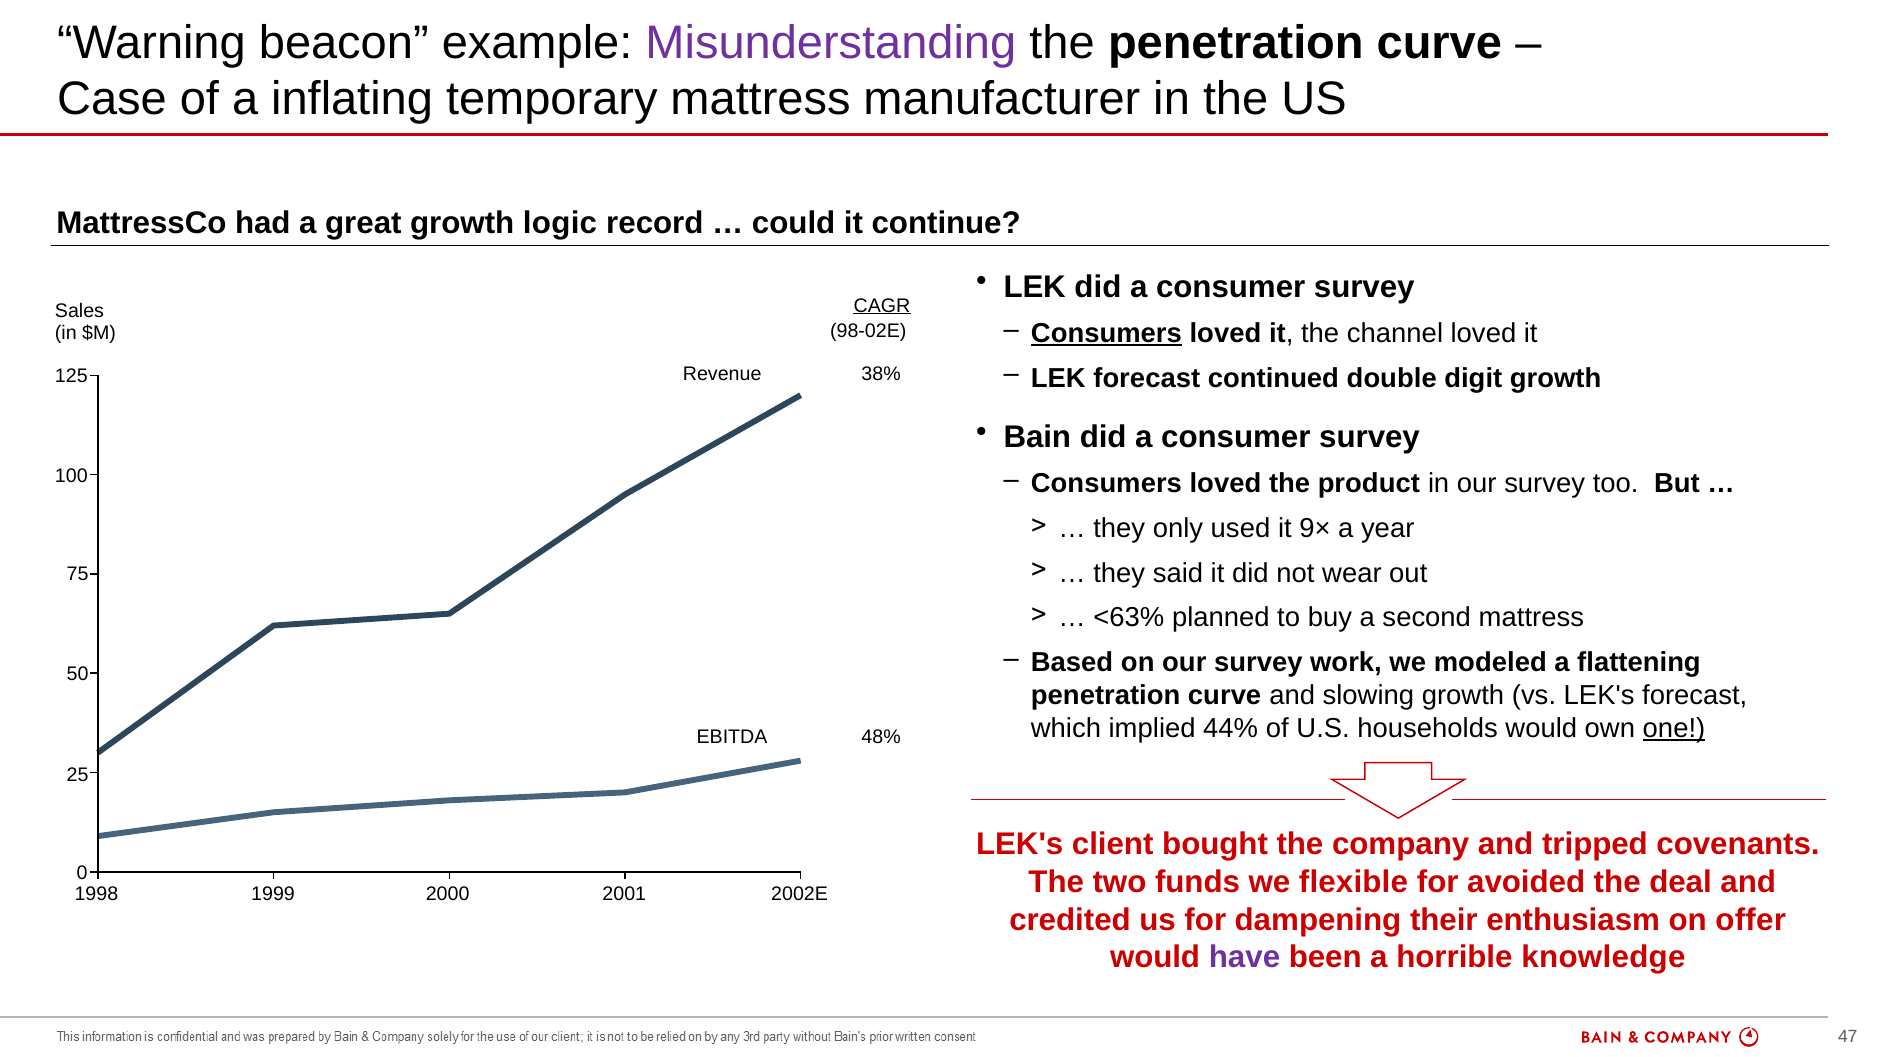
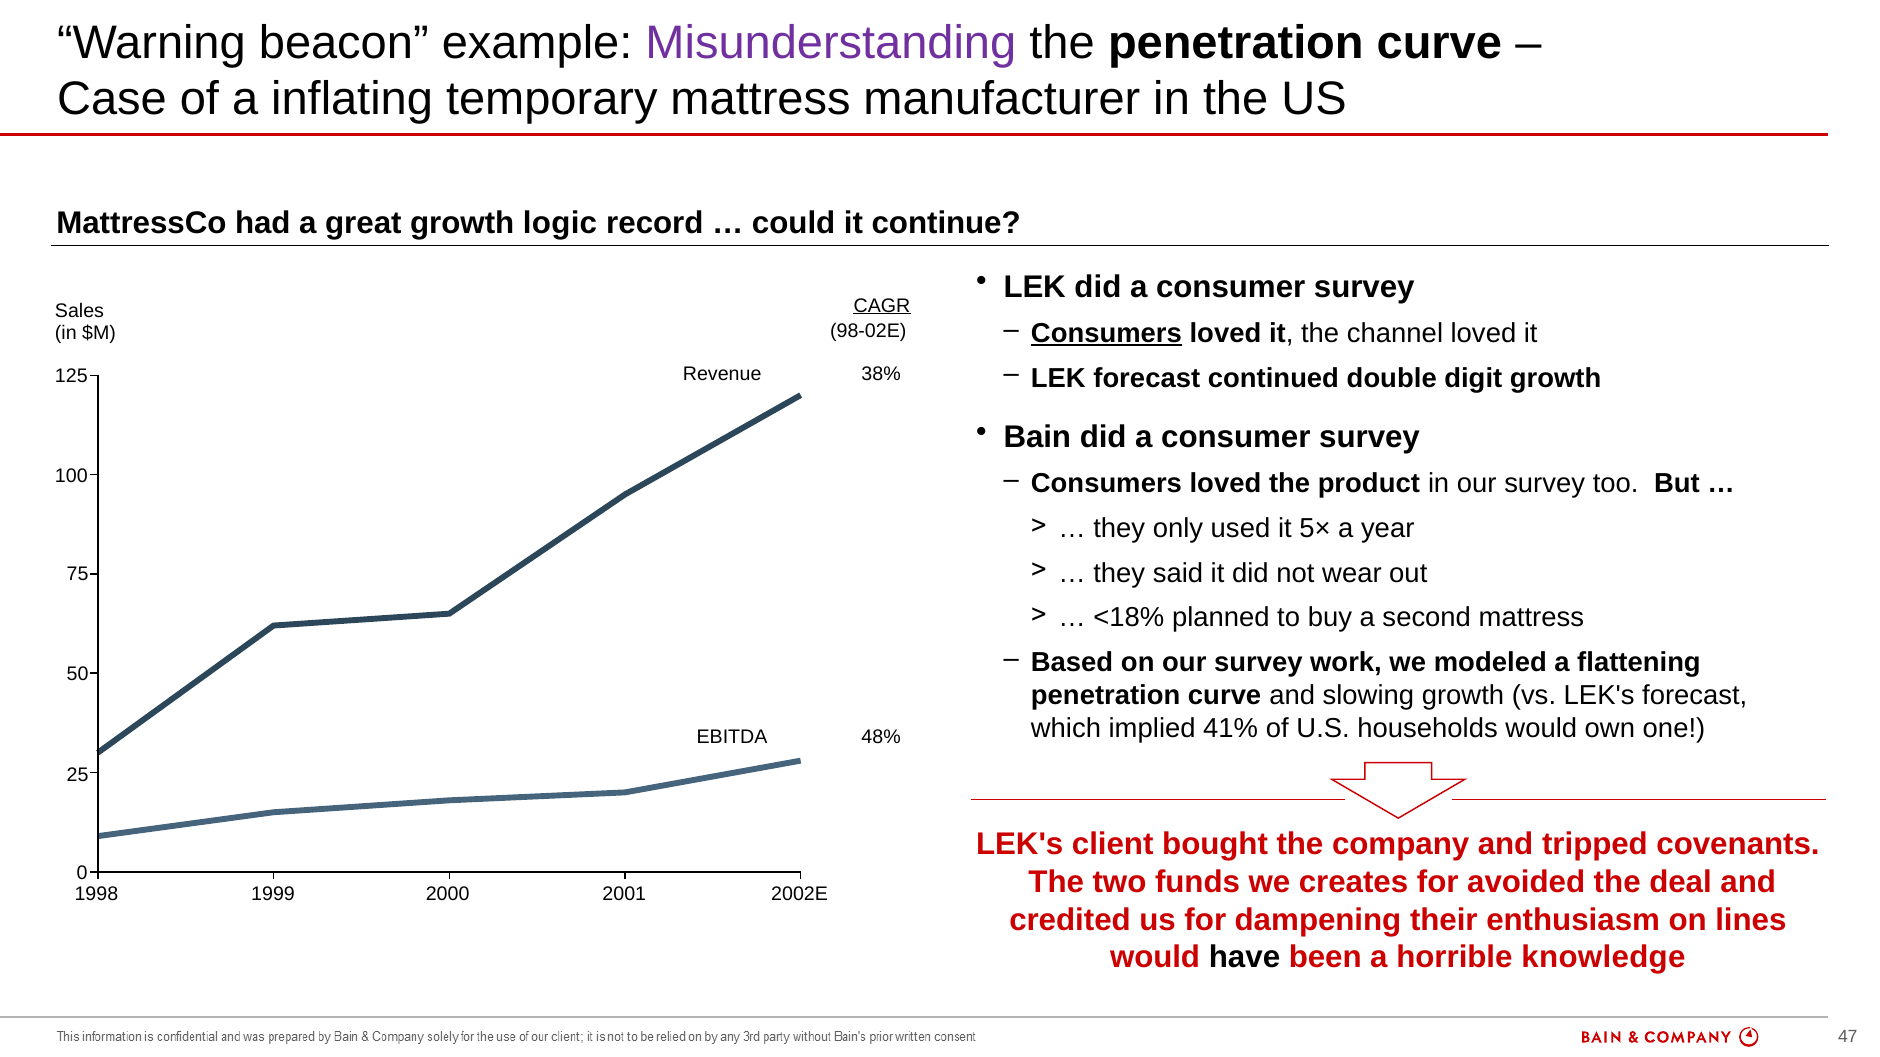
9×: 9× -> 5× (1315, 529)
<63%: <63% -> <18% (1129, 618)
44%: 44% -> 41% (1231, 729)
one underline: present -> none (1674, 729)
flexible: flexible -> creates (1354, 883)
offer: offer -> lines (1751, 920)
have colour: purple -> black (1245, 958)
